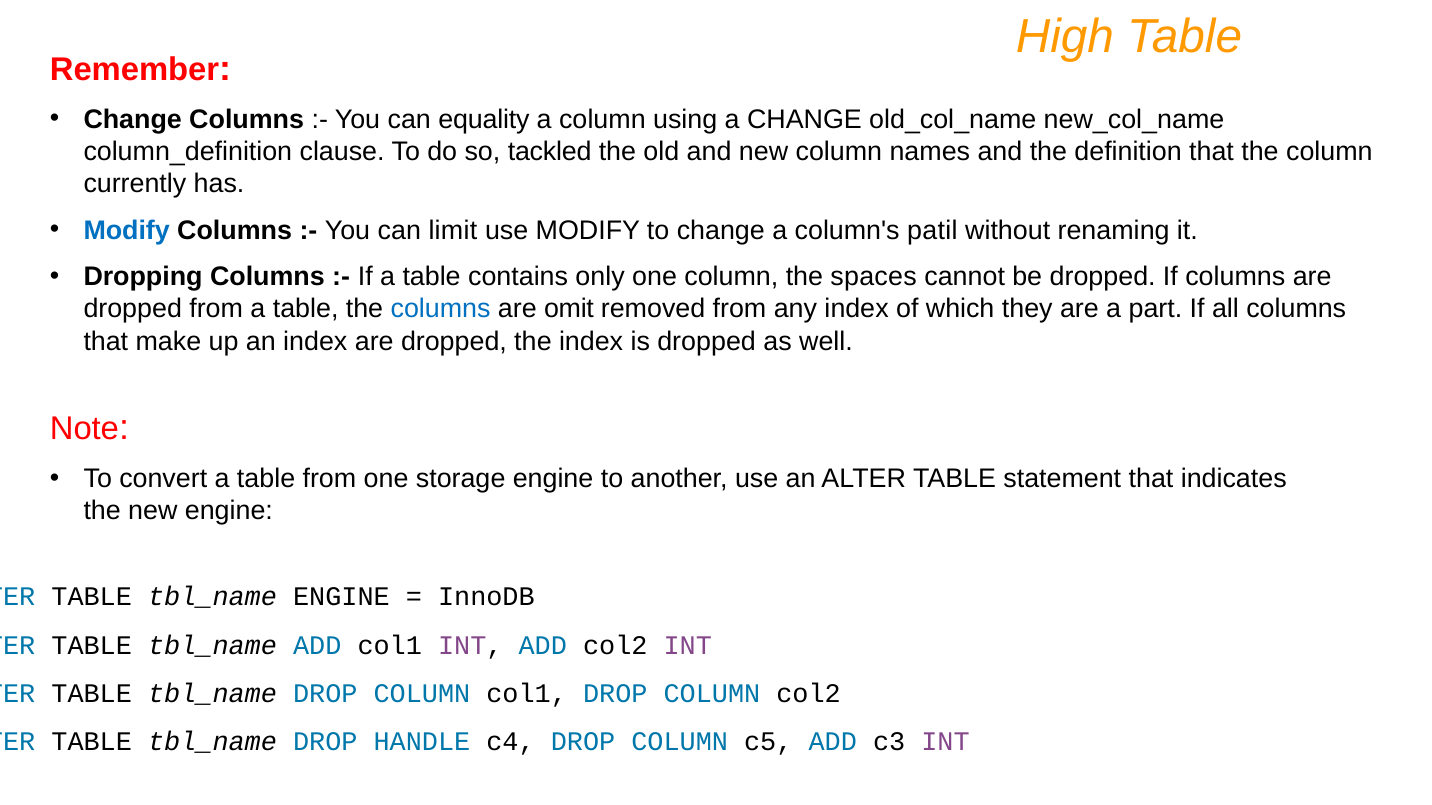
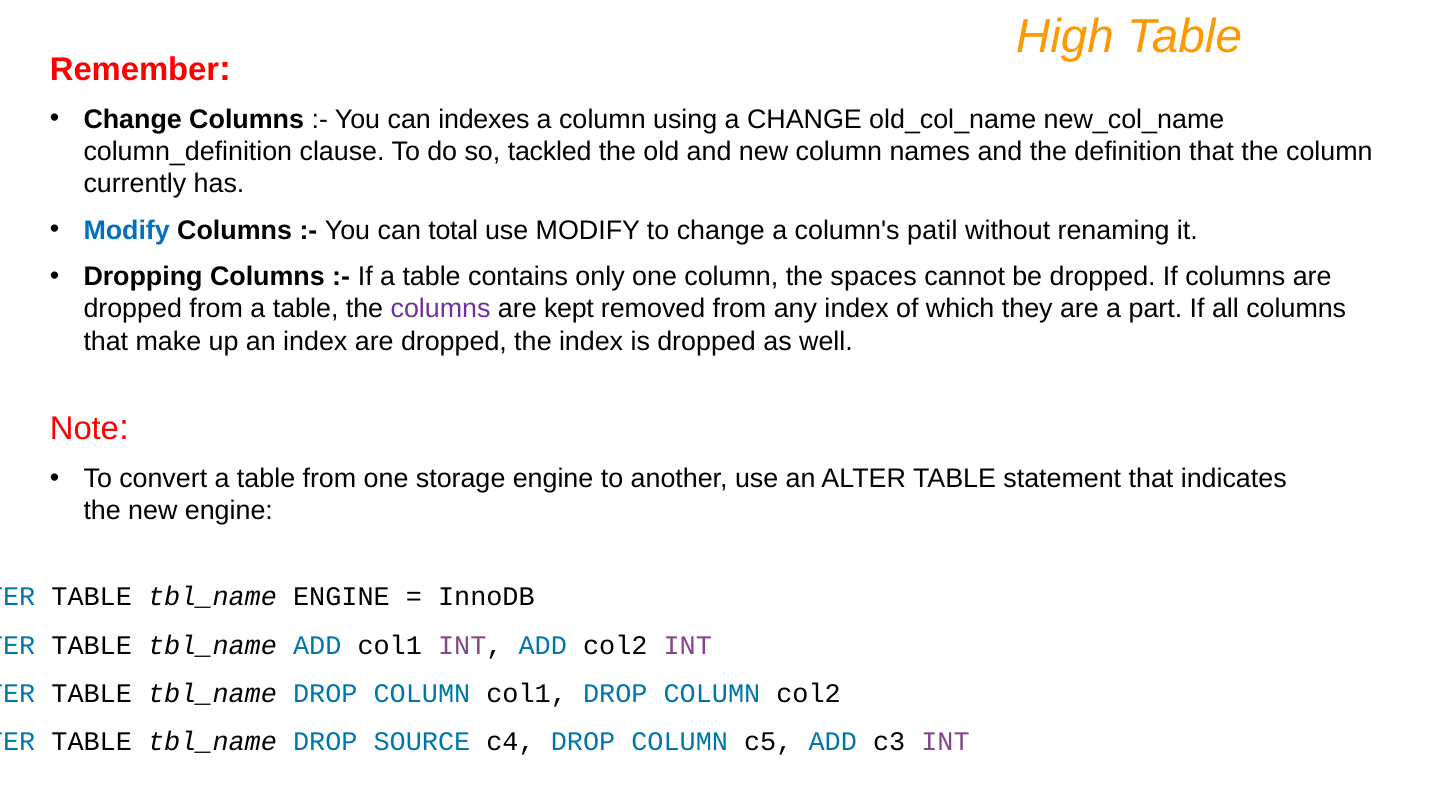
equality: equality -> indexes (484, 120)
limit: limit -> total (453, 231)
columns colour: blue -> purple (441, 309)
omit: omit -> kept (569, 309)
HANDLE: HANDLE -> SOURCE (422, 742)
